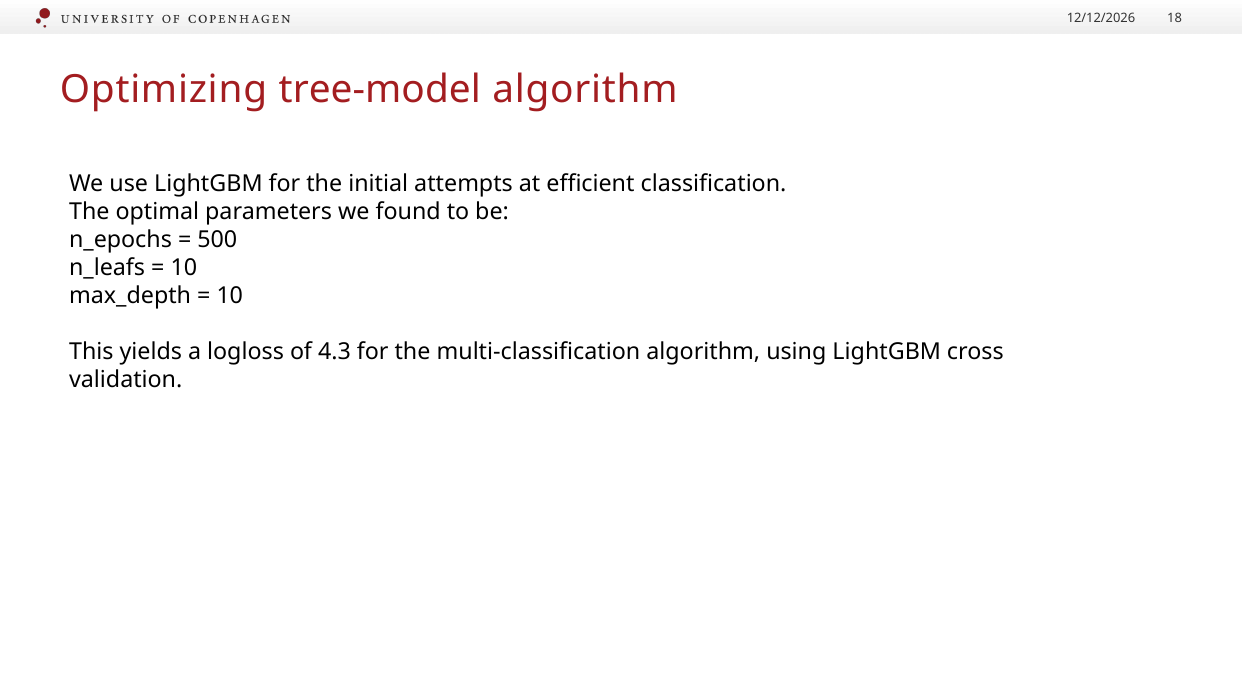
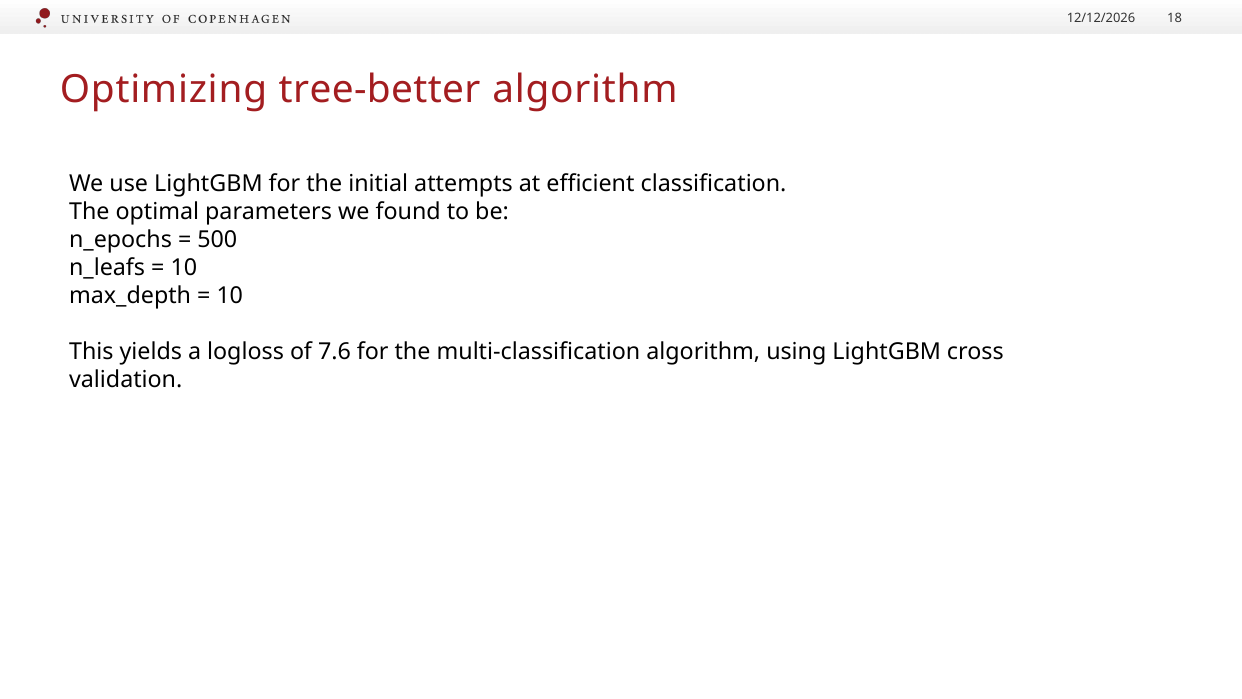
tree-model: tree-model -> tree-better (380, 89)
4.3: 4.3 -> 7.6 (334, 351)
